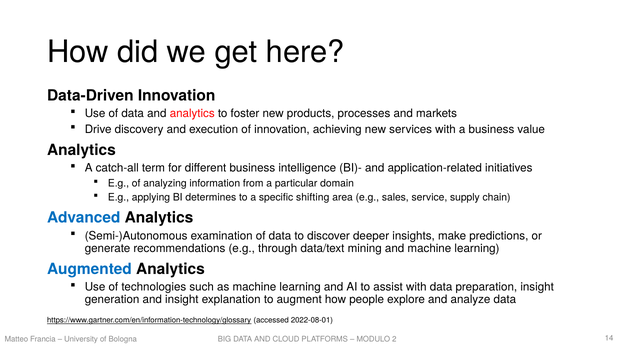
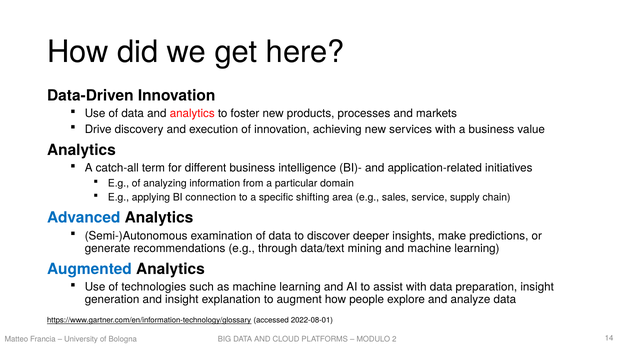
determines: determines -> connection (211, 197)
